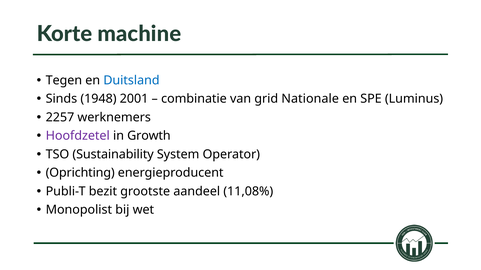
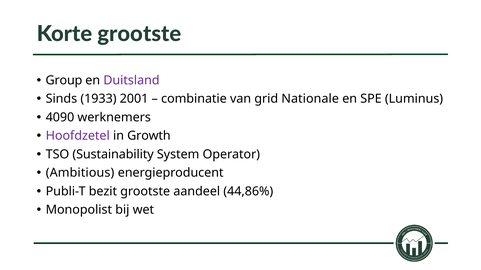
Korte machine: machine -> grootste (139, 34)
Tegen: Tegen -> Group (64, 81)
Duitsland colour: blue -> purple (131, 81)
1948: 1948 -> 1933 (98, 99)
2257: 2257 -> 4090 (60, 118)
Oprichting: Oprichting -> Ambitious (80, 173)
11,08%: 11,08% -> 44,86% (248, 192)
